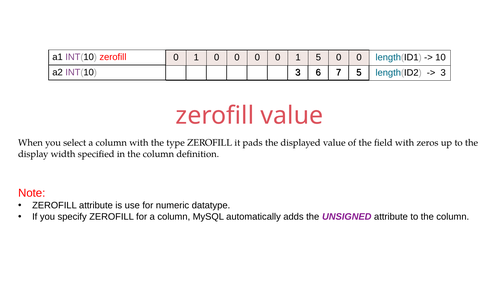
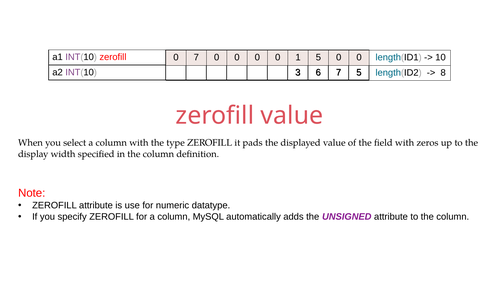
1: 1 -> 7 (196, 57)
3: 3 -> 8 (443, 73)
